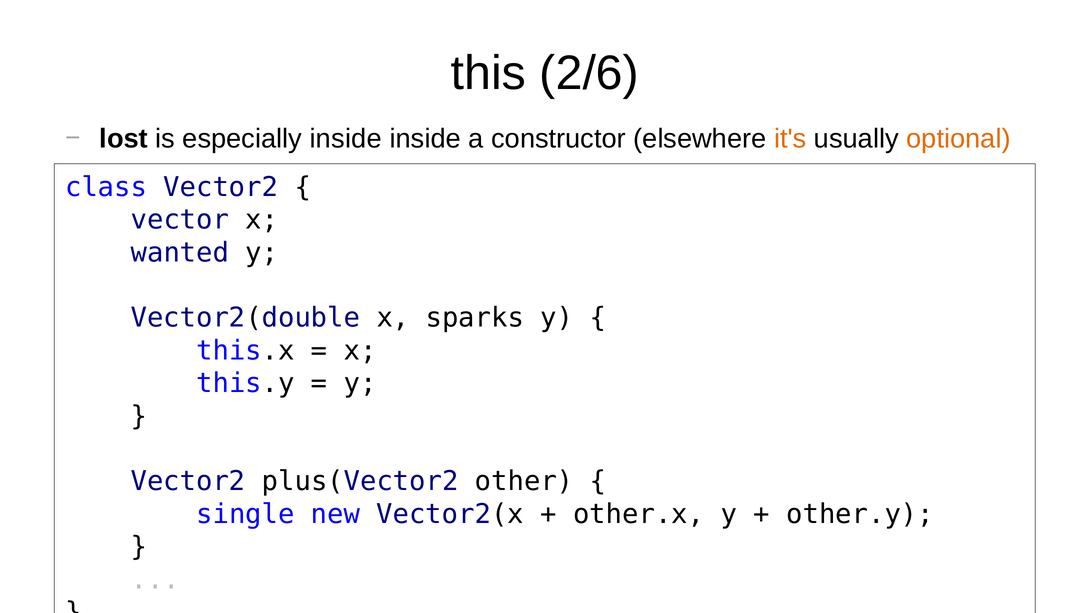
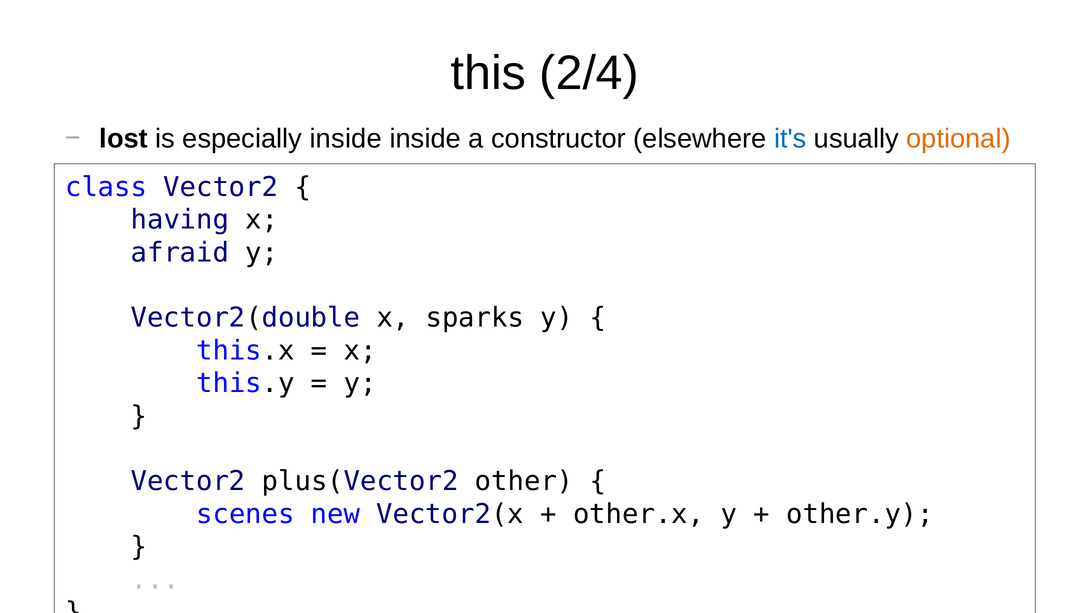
2/6: 2/6 -> 2/4 (589, 73)
it's colour: orange -> blue (790, 139)
vector: vector -> having (180, 220)
wanted: wanted -> afraid (180, 253)
single: single -> scenes (245, 514)
